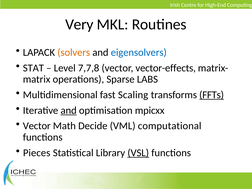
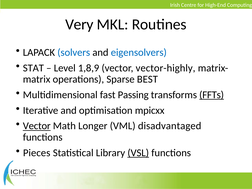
solvers colour: orange -> blue (74, 52)
7,7,8: 7,7,8 -> 1,8,9 (89, 68)
vector-effects: vector-effects -> vector-highly (166, 68)
LABS: LABS -> BEST (147, 79)
Scaling: Scaling -> Passing (133, 95)
and underline: present -> none (69, 110)
Vector underline: none -> present (37, 126)
Decide: Decide -> Longer (93, 126)
computational: computational -> disadvantaged (170, 126)
